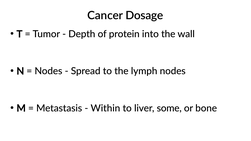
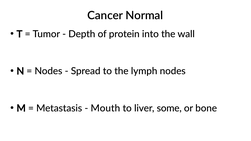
Dosage: Dosage -> Normal (144, 16)
Within: Within -> Mouth (105, 108)
